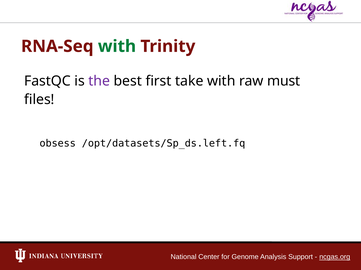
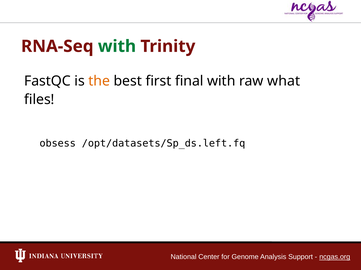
the colour: purple -> orange (99, 81)
take: take -> final (189, 81)
must: must -> what (284, 81)
